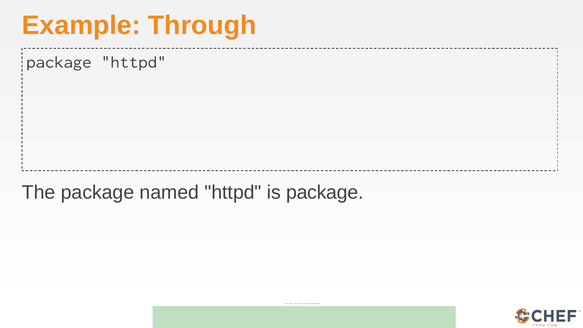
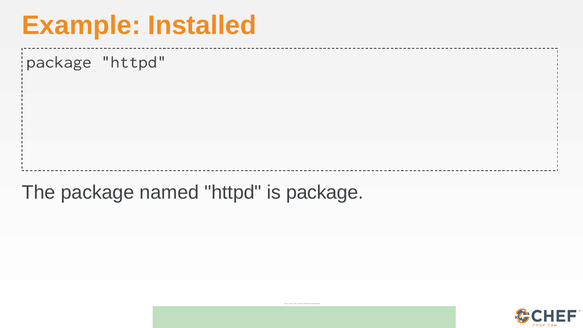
Through: Through -> Installed (202, 25)
